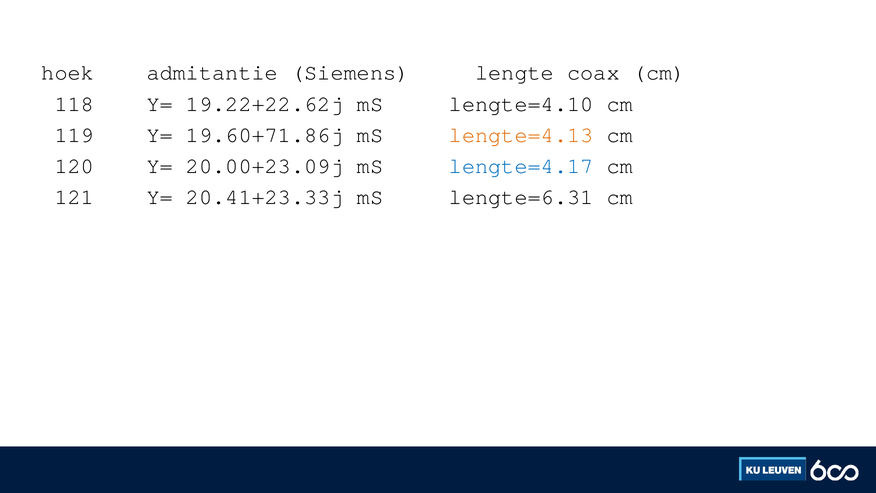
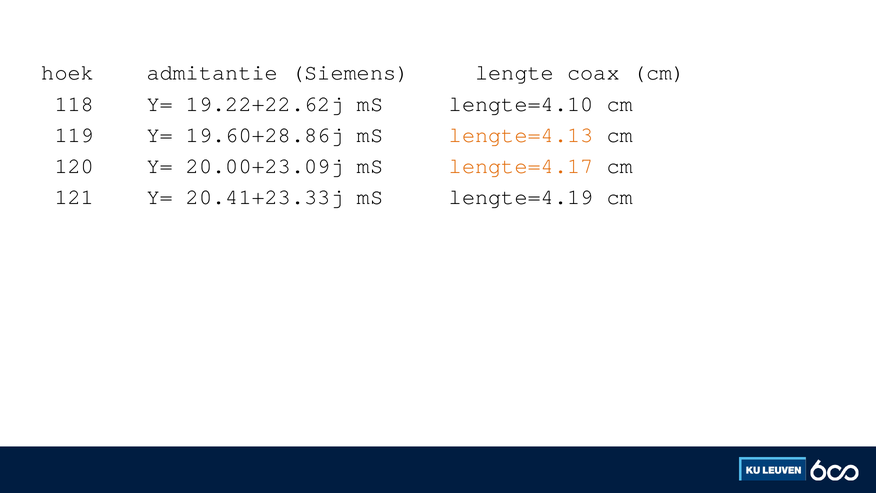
19.60+71.86j: 19.60+71.86j -> 19.60+28.86j (265, 135)
lengte=4.17 colour: blue -> orange (521, 166)
lengte=6.31: lengte=6.31 -> lengte=4.19 (521, 197)
